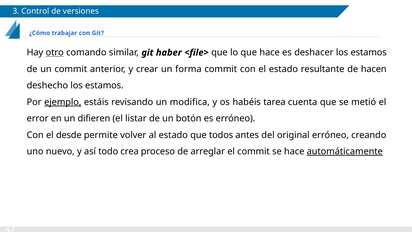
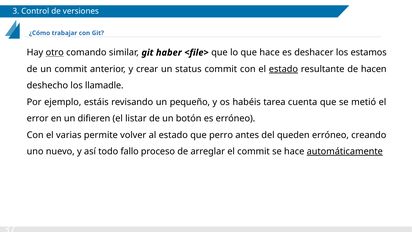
forma: forma -> status (188, 69)
estado underline: none -> present (283, 69)
deshecho los estamos: estamos -> llamadle (104, 85)
ejemplo underline: present -> none (63, 102)
modifica: modifica -> pequeño (190, 102)
desde: desde -> varias (69, 135)
todos: todos -> perro (221, 135)
original: original -> queden (293, 135)
crea: crea -> fallo (130, 151)
